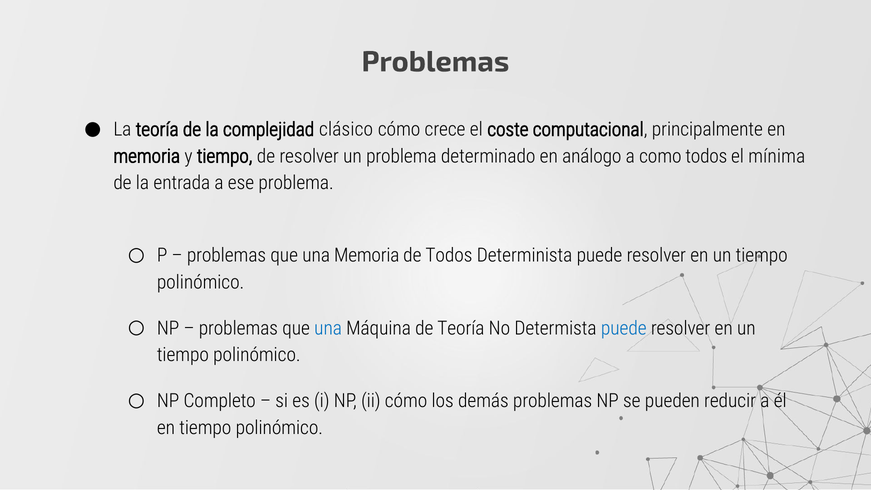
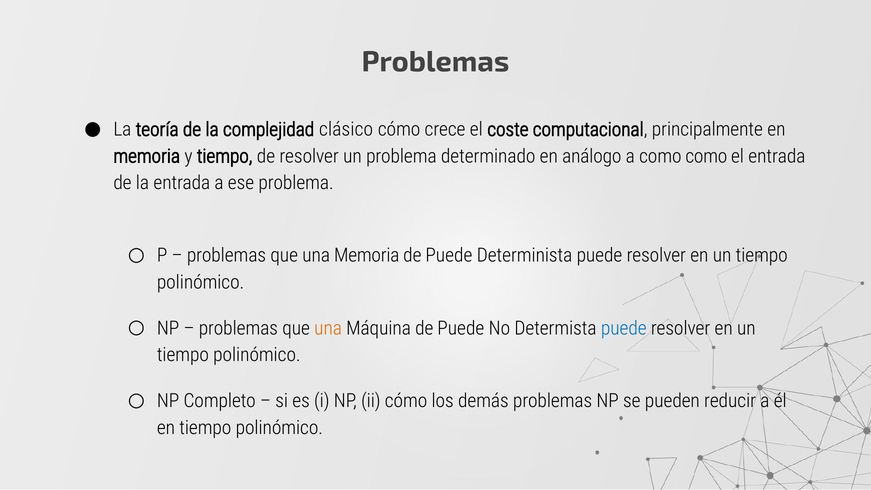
como todos: todos -> como (706, 156)
el mínima: mínima -> entrada (777, 156)
Todos: Todos -> Puede (449, 256)
una colour: blue -> orange (328, 328)
Máquina de Teoría: Teoría -> Puede (461, 328)
